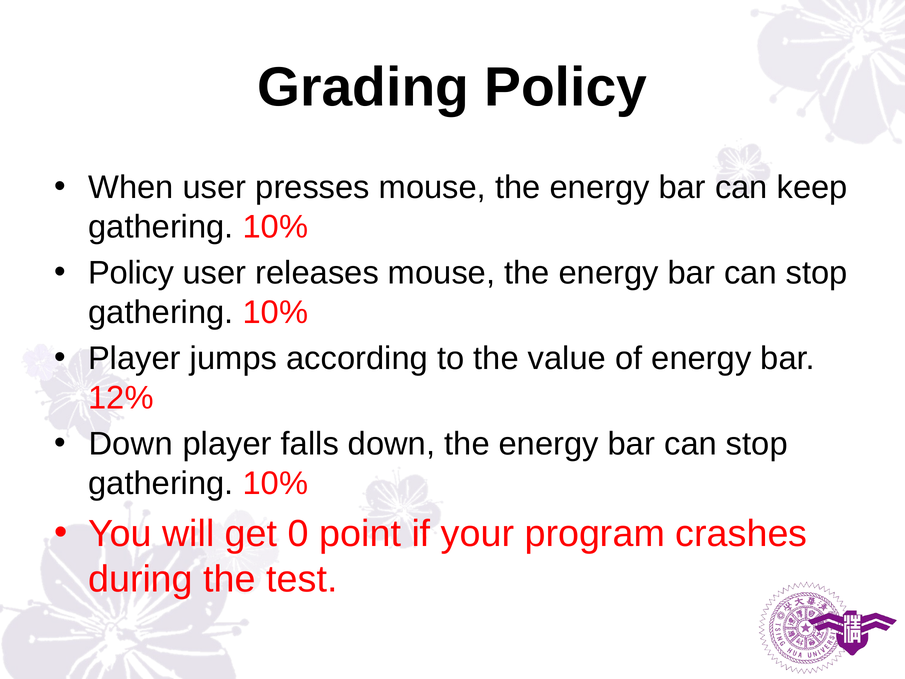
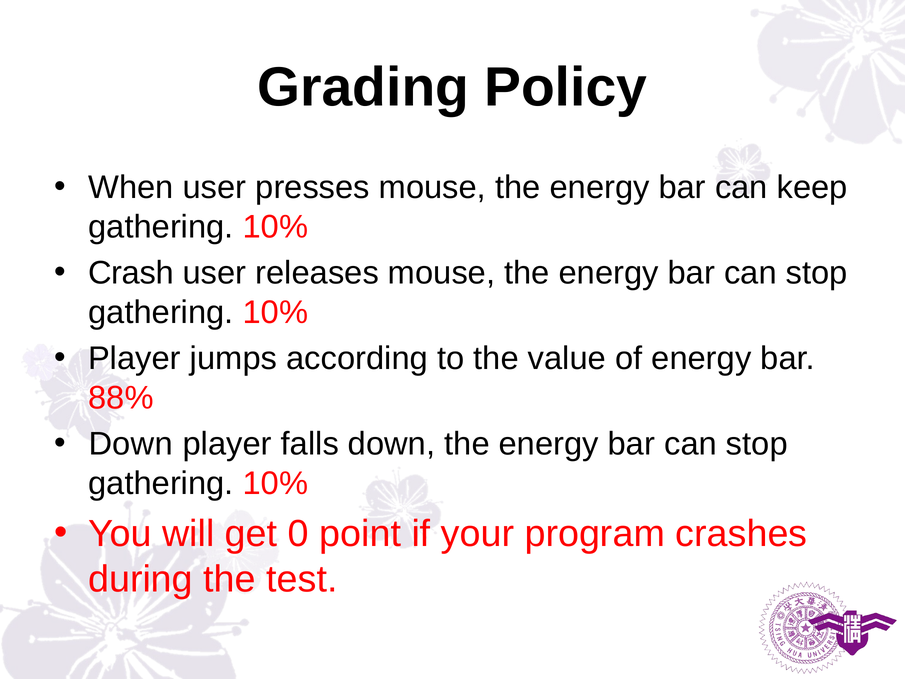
Policy: Policy -> Crash (131, 273)
12%: 12% -> 88% (121, 398)
